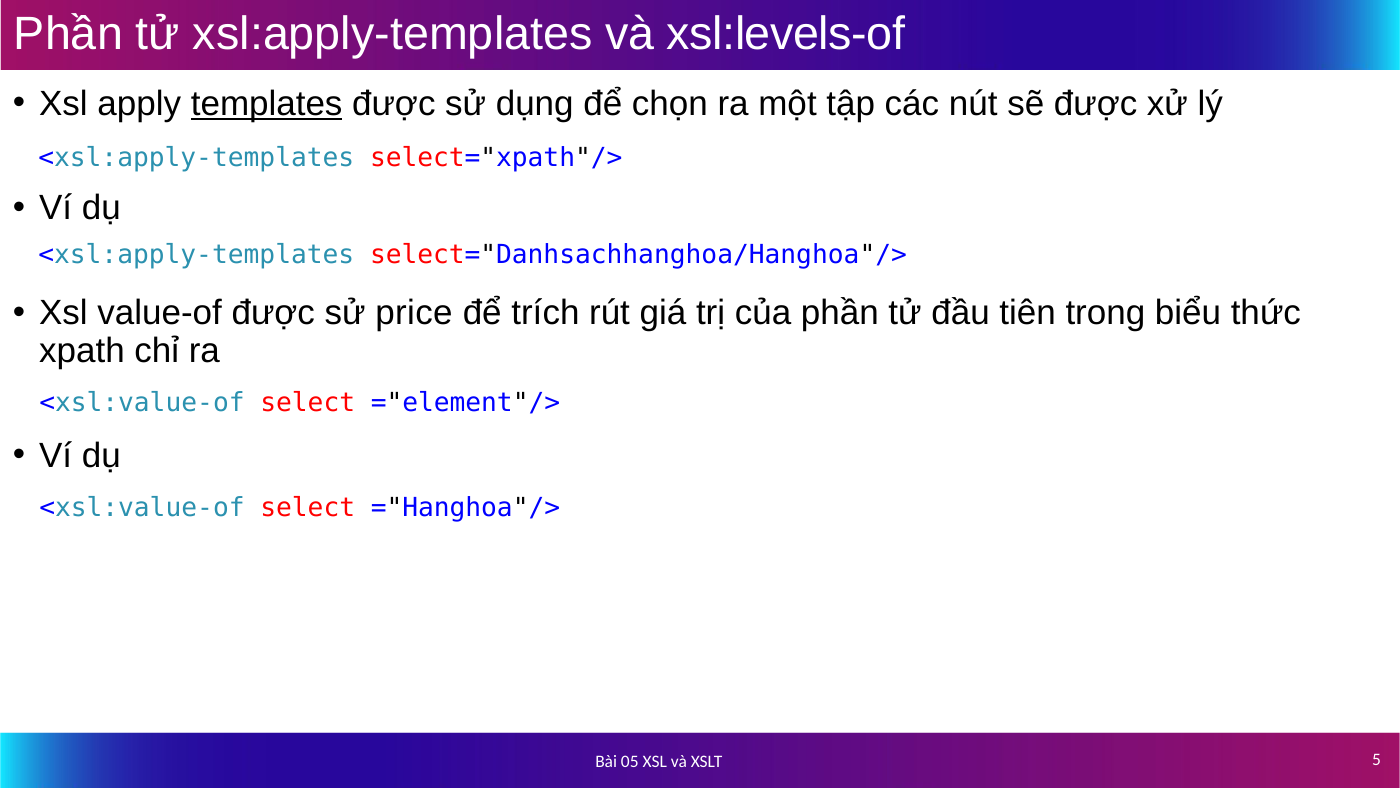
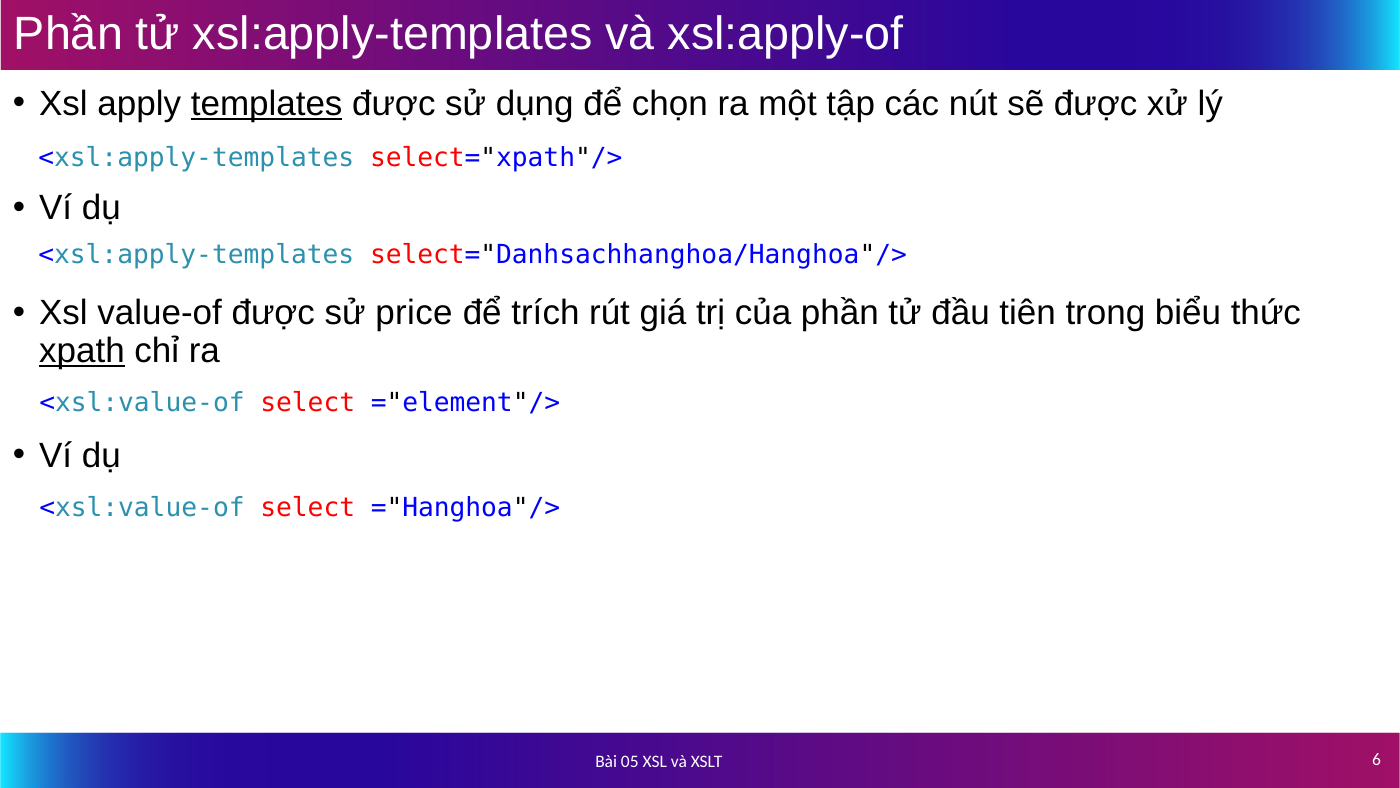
xsl:levels-of: xsl:levels-of -> xsl:apply-of (786, 34)
xpath underline: none -> present (82, 351)
5: 5 -> 6 (1377, 760)
